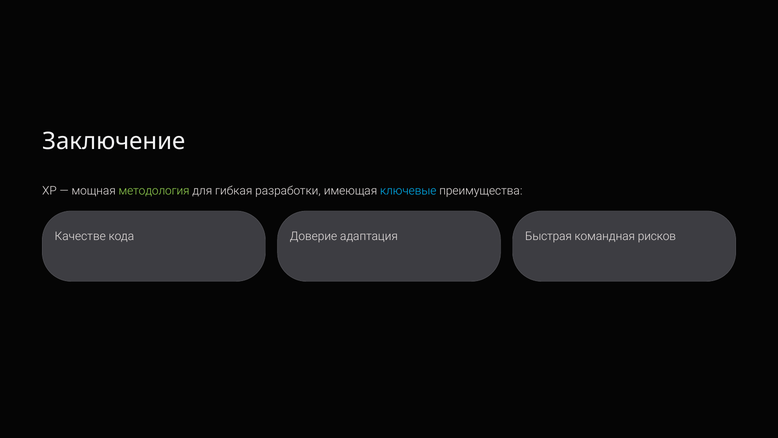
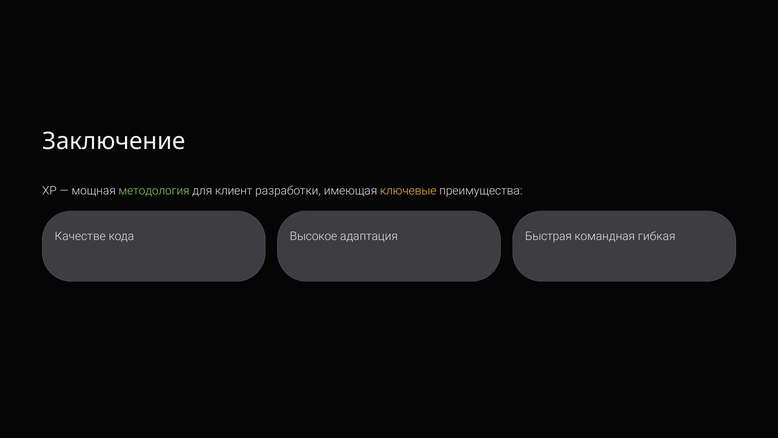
гибкая: гибкая -> клиент (234, 191)
ключевые colour: light blue -> yellow (408, 191)
Доверие: Доверие -> Высокое (314, 236)
рисков: рисков -> гибкая (657, 236)
